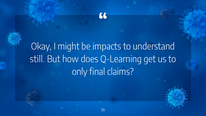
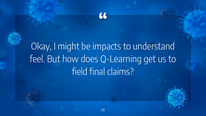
still: still -> feel (37, 59)
only: only -> field (80, 72)
